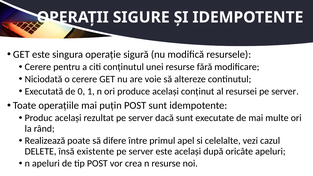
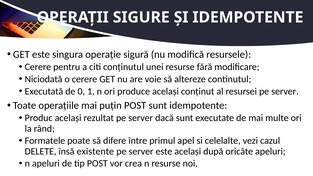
Realizează: Realizează -> Formatele (45, 141)
